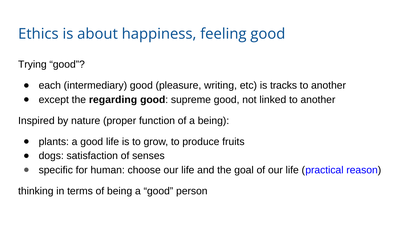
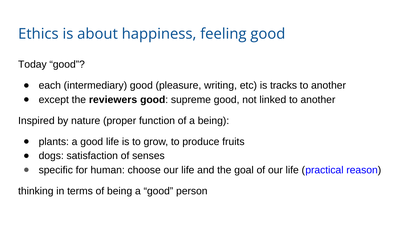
Trying: Trying -> Today (32, 65)
regarding: regarding -> reviewers (113, 100)
